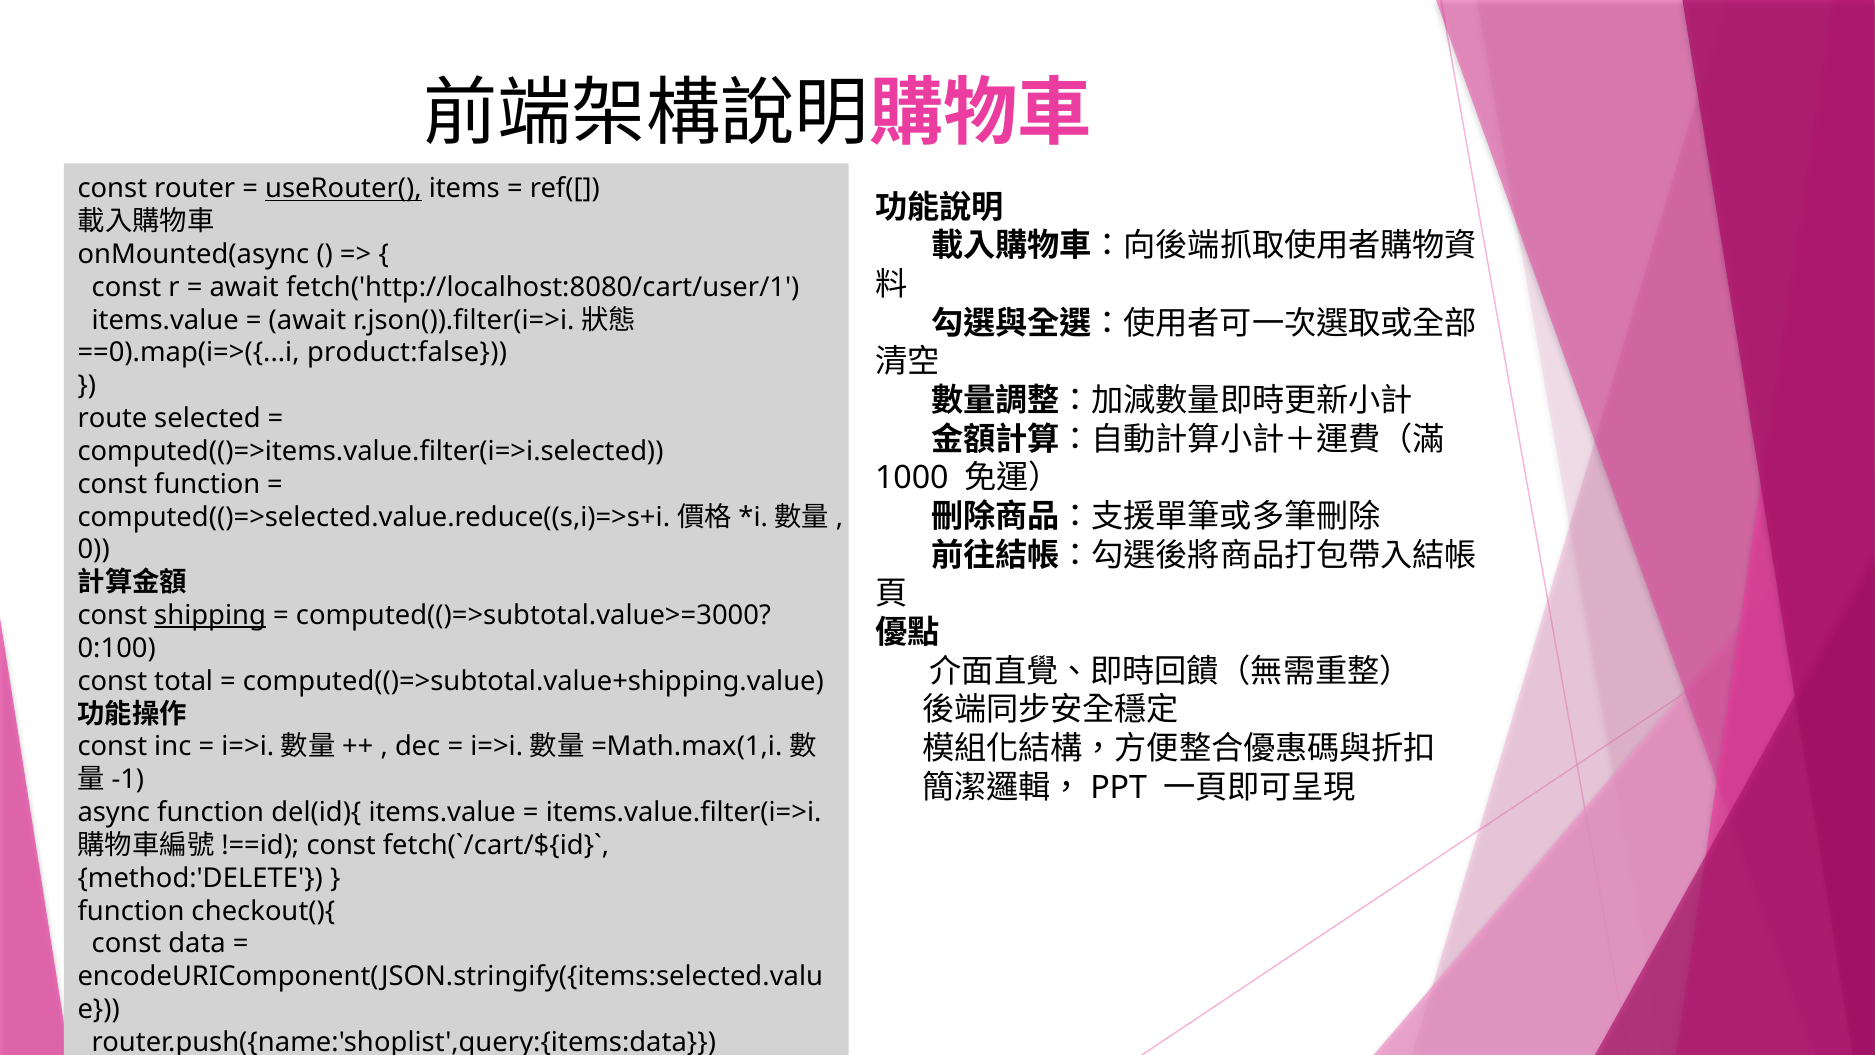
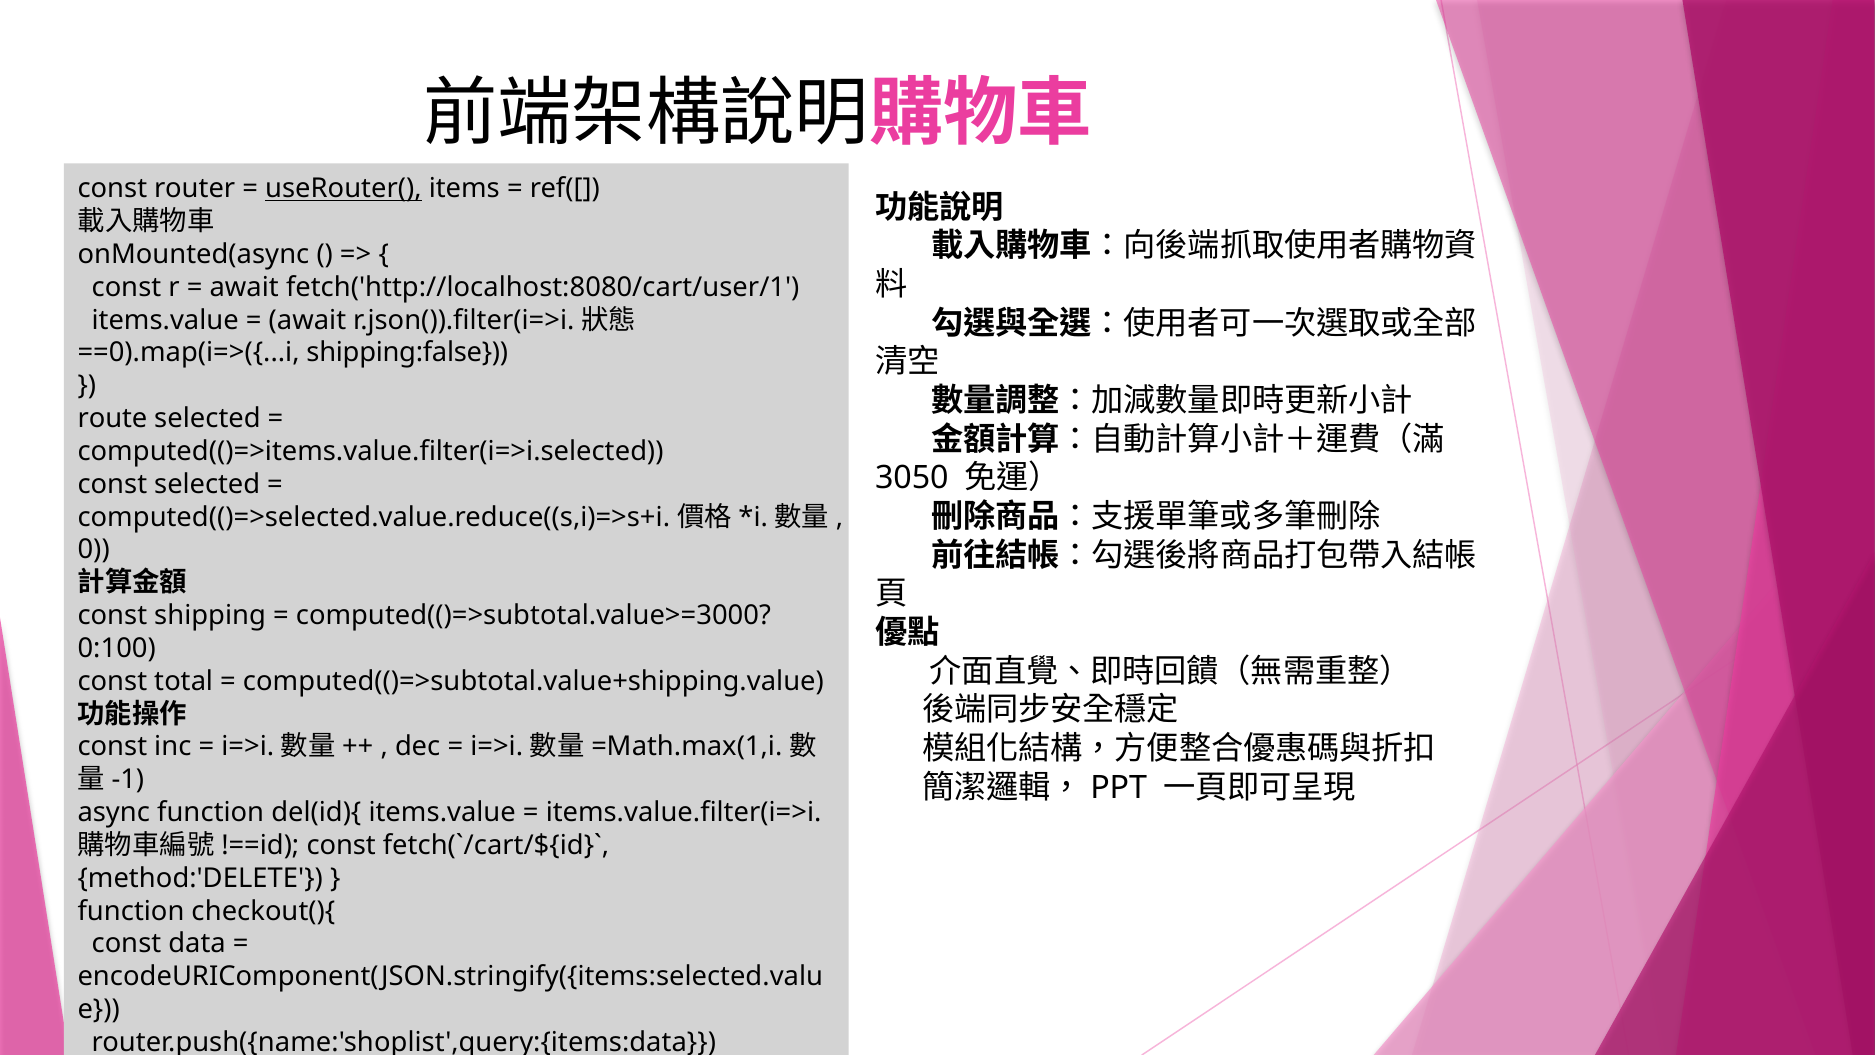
product:false: product:false -> shipping:false (407, 353)
1000: 1000 -> 3050 (912, 478)
const function: function -> selected (207, 484)
shipping underline: present -> none (210, 615)
